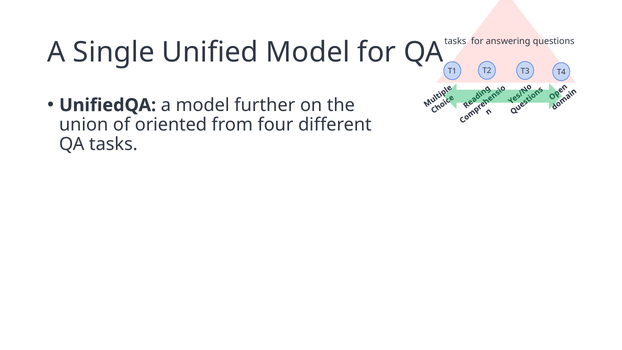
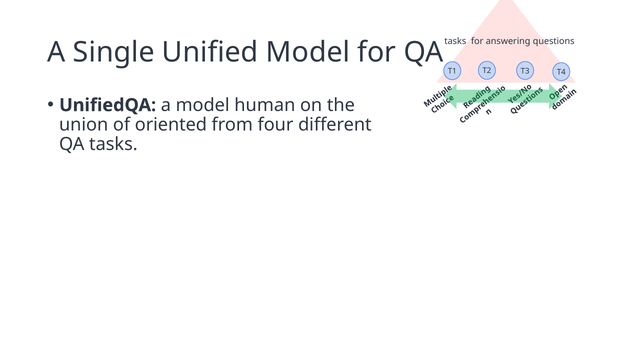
further: further -> human (265, 105)
